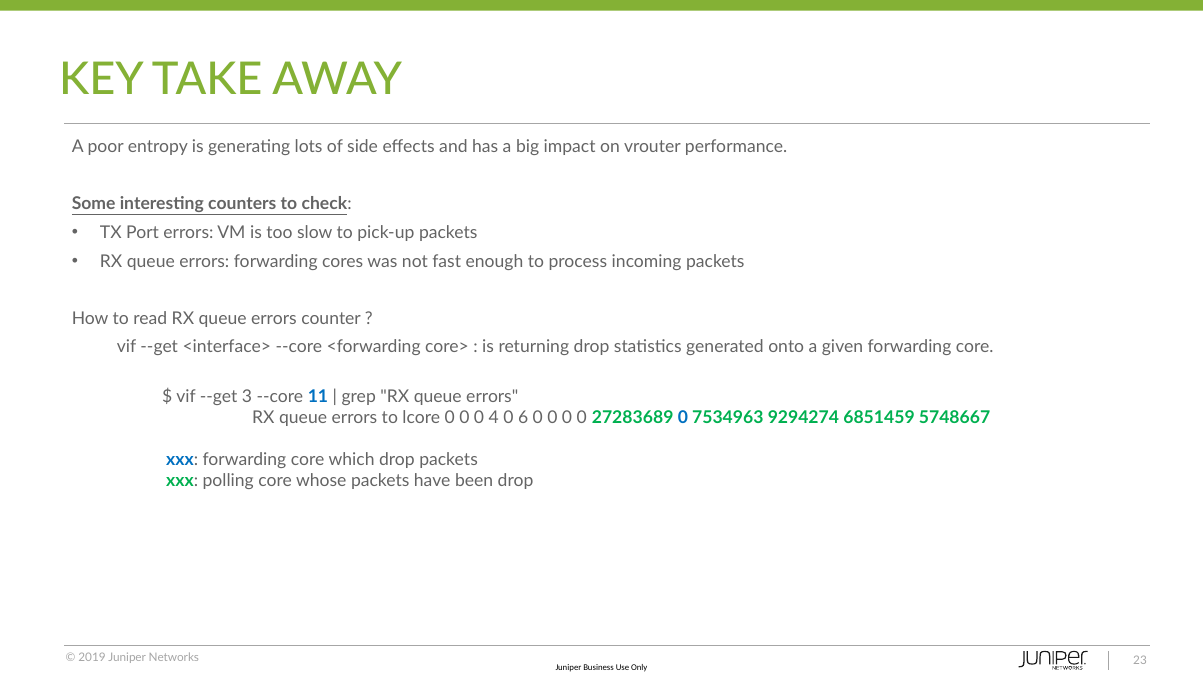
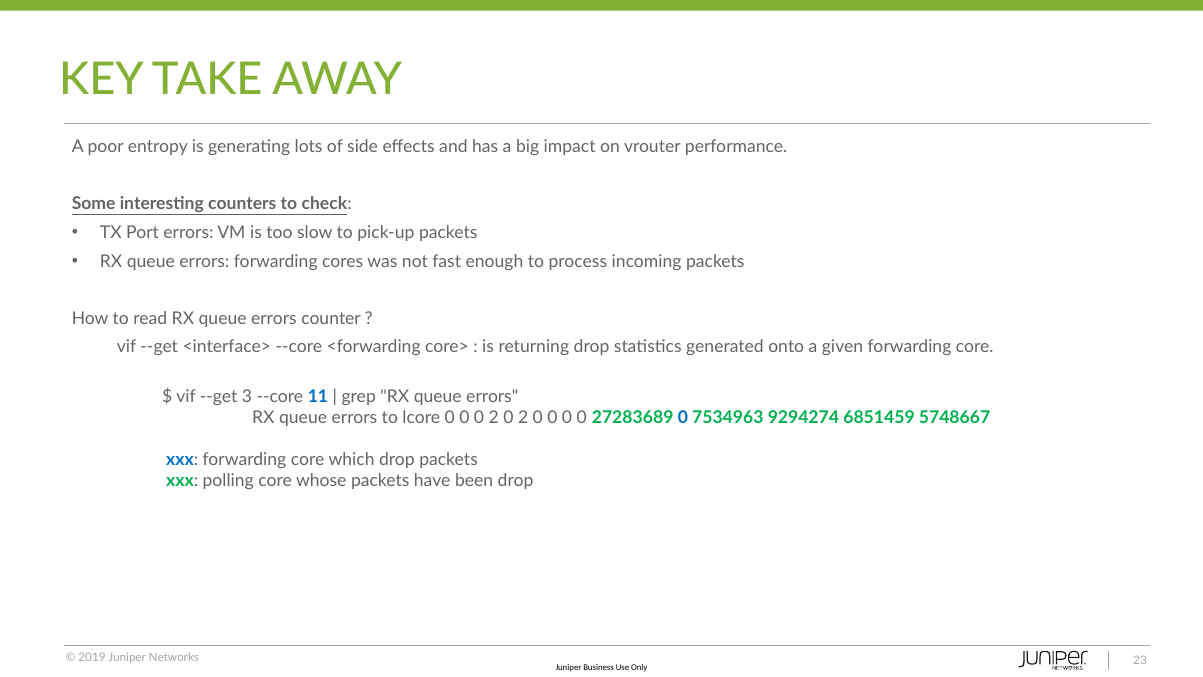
0 0 4: 4 -> 2 (494, 418)
6: 6 -> 2 (523, 418)
